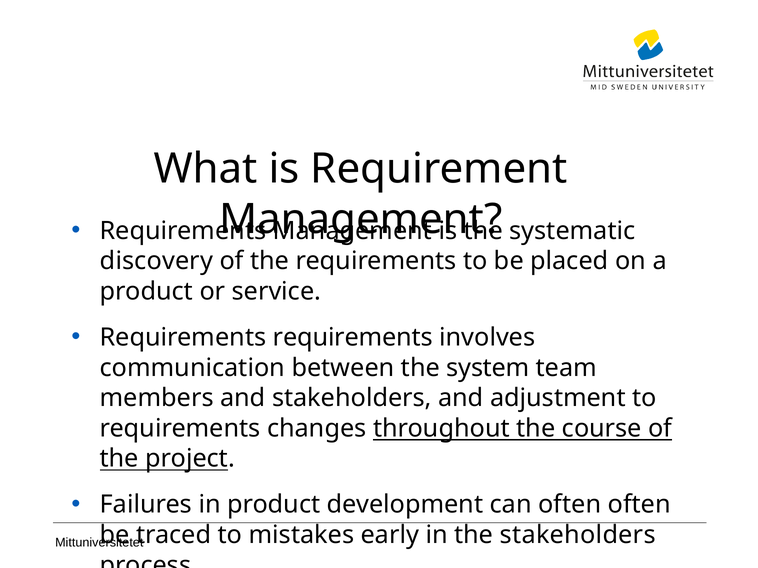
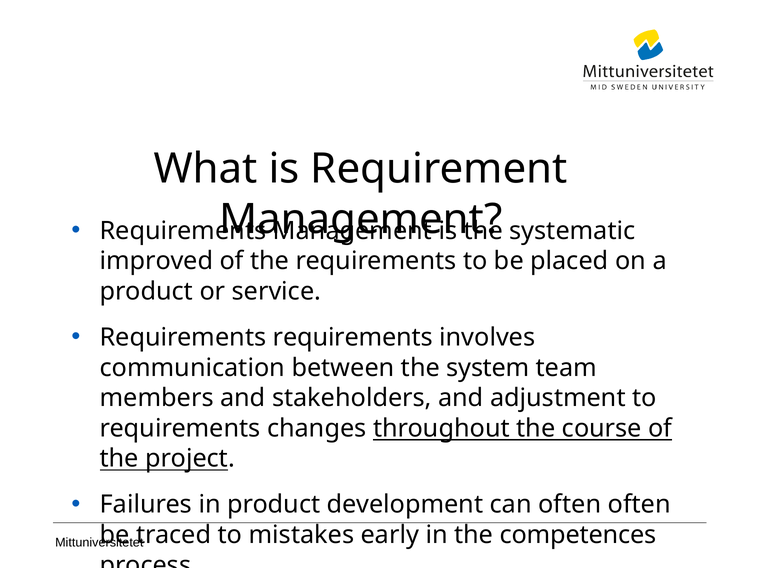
discovery: discovery -> improved (157, 261)
the stakeholders: stakeholders -> competences (578, 535)
